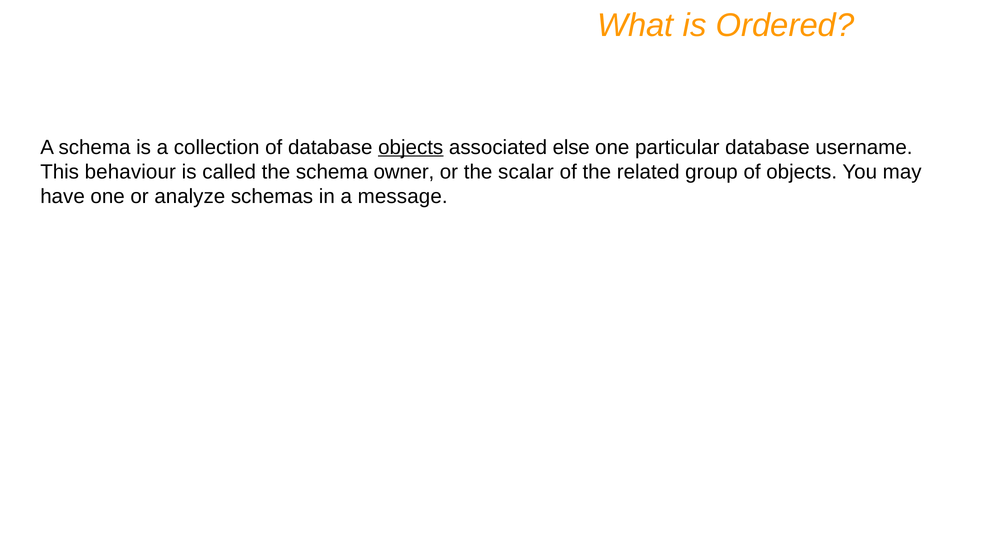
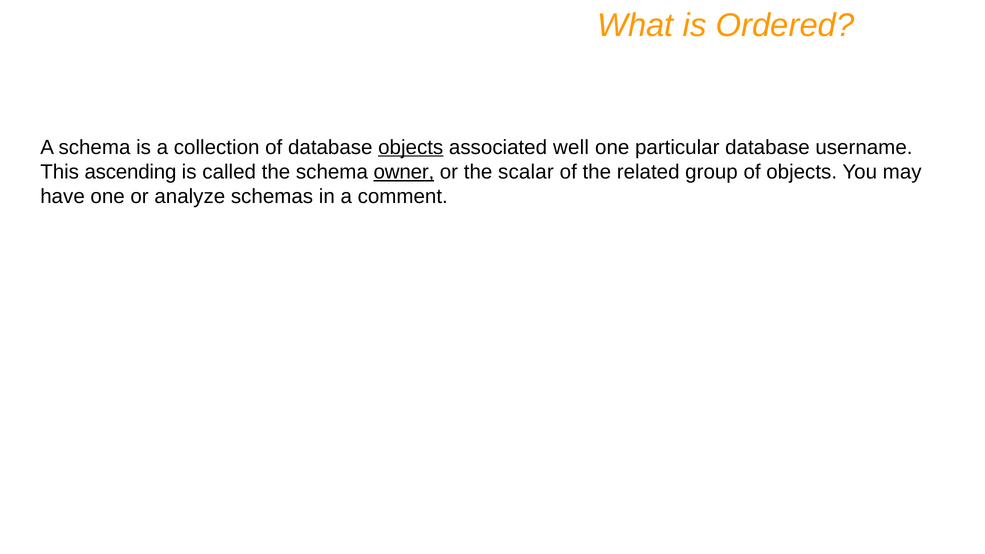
else: else -> well (571, 147)
behaviour: behaviour -> ascending (130, 172)
owner underline: none -> present (404, 172)
message: message -> comment (403, 197)
